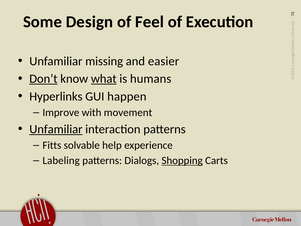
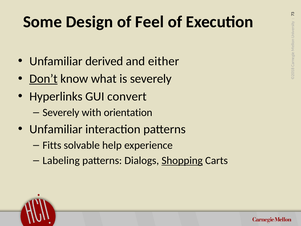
missing: missing -> derived (104, 61)
easier: easier -> either (164, 61)
what underline: present -> none (104, 79)
is humans: humans -> severely (151, 79)
happen: happen -> convert (127, 96)
Improve: Improve -> Severely (61, 112)
movement: movement -> orientation (128, 112)
Unfamiliar underline: present -> none (56, 129)
